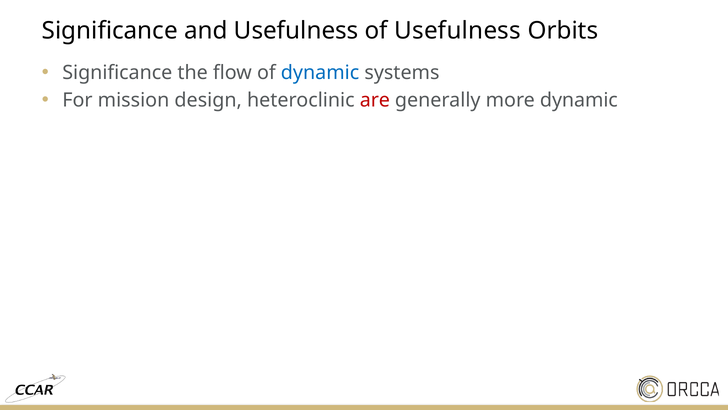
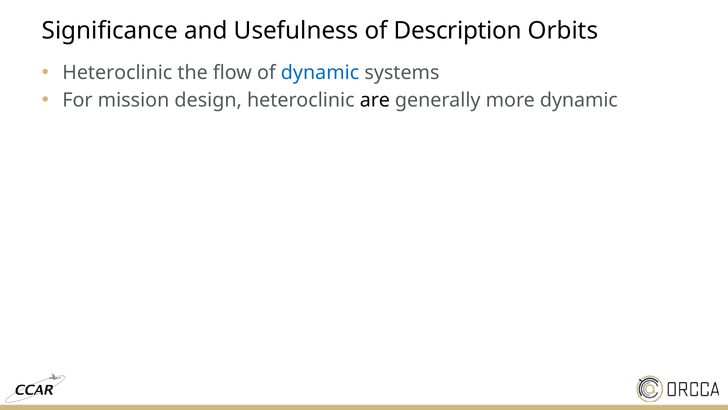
of Usefulness: Usefulness -> Description (458, 31)
Significance: Significance -> Heteroclinic (117, 73)
are colour: red -> black (375, 100)
